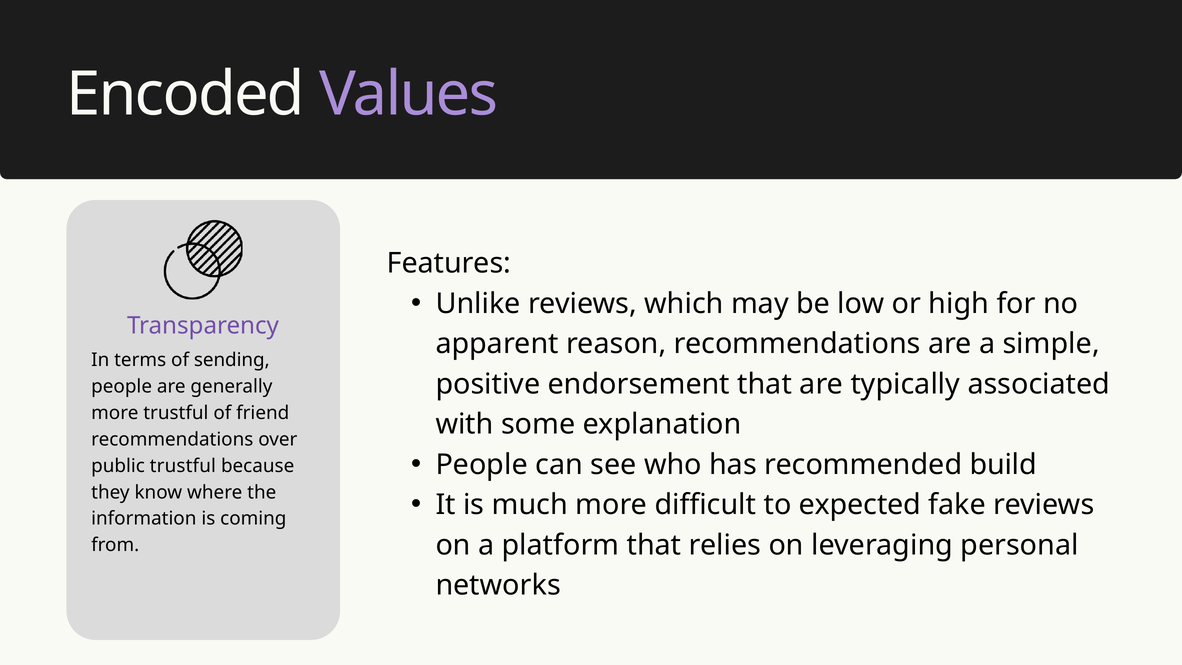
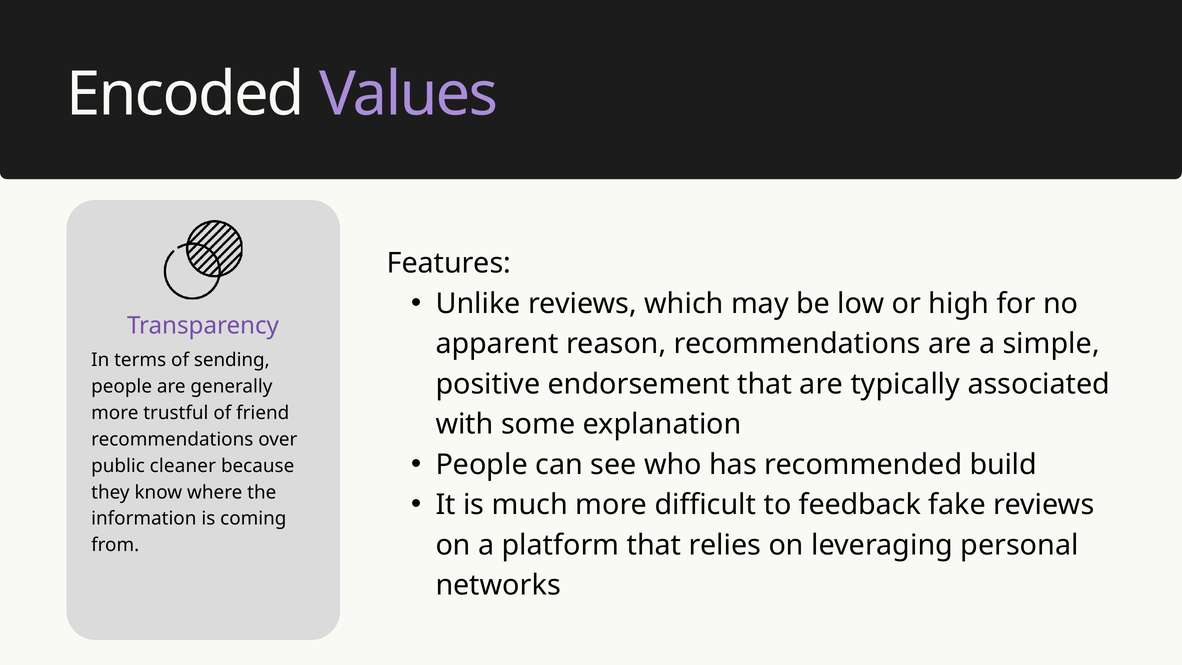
public trustful: trustful -> cleaner (183, 466)
expected: expected -> feedback (860, 505)
